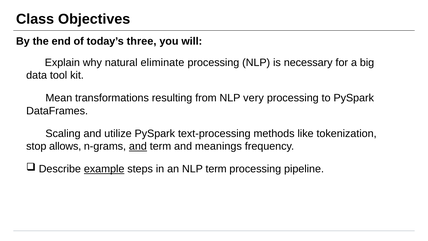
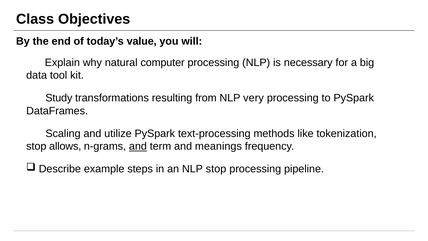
three: three -> value (142, 41)
eliminate: eliminate -> computer (163, 62)
Mean: Mean -> Study (59, 98)
example underline: present -> none (104, 169)
NLP term: term -> stop (216, 169)
